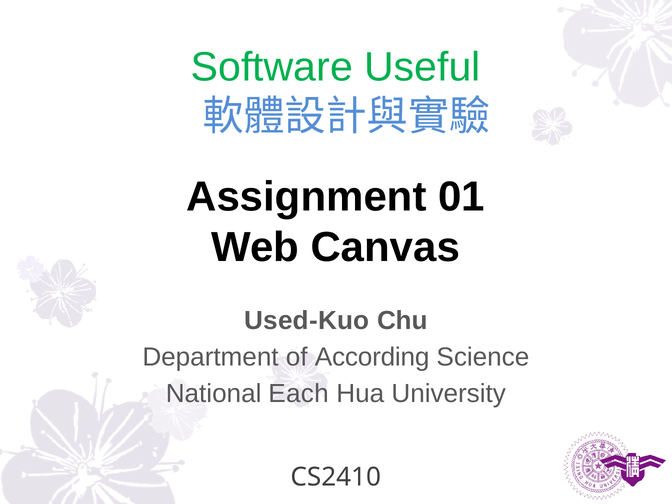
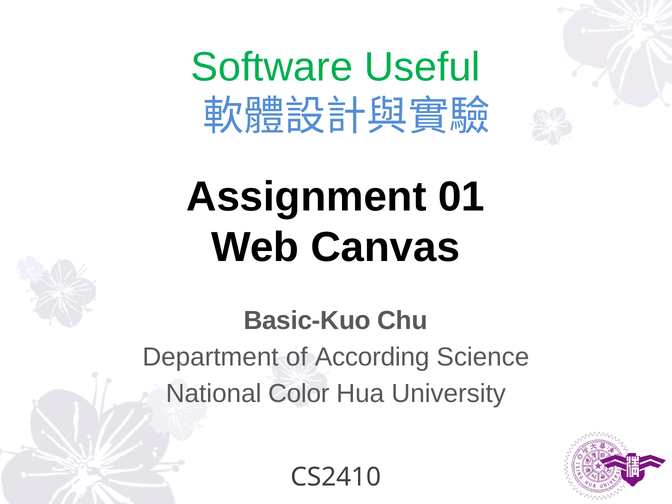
Used-Kuo: Used-Kuo -> Basic-Kuo (307, 320)
Each: Each -> Color (299, 394)
